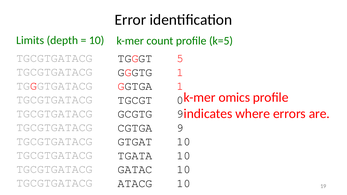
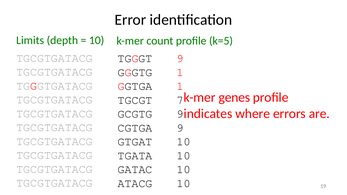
TGGGT 5: 5 -> 9 (180, 58)
omics: omics -> genes (234, 98)
0: 0 -> 7 (180, 100)
